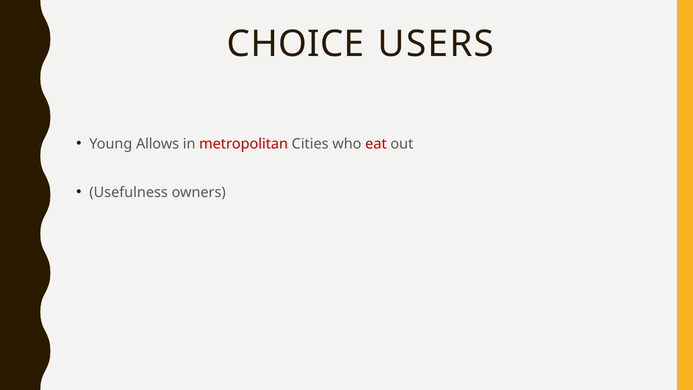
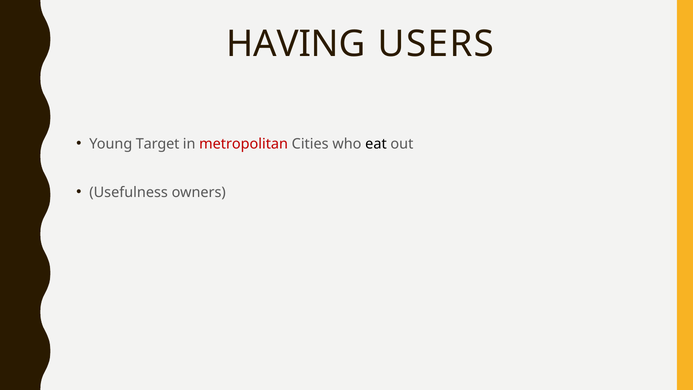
CHOICE: CHOICE -> HAVING (296, 44)
Allows: Allows -> Target (158, 144)
eat colour: red -> black (376, 144)
